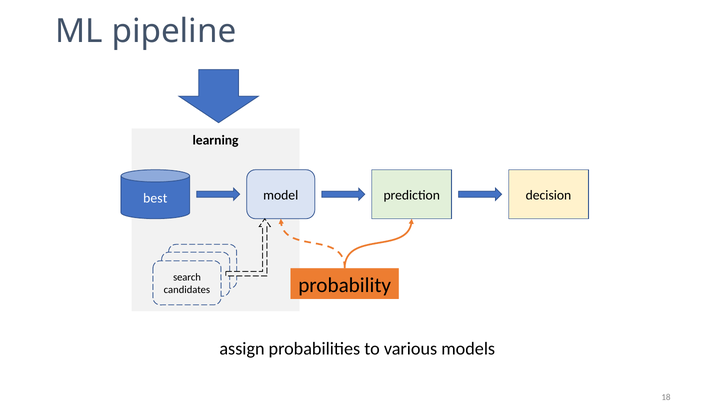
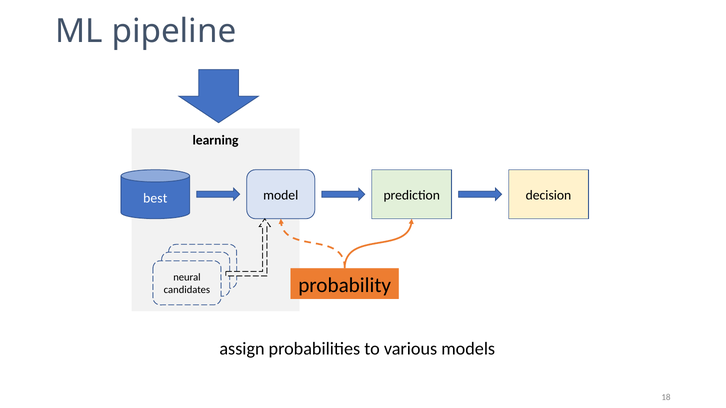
search: search -> neural (187, 277)
